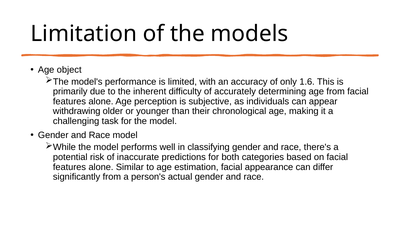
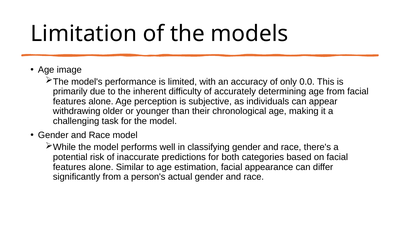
object: object -> image (69, 70)
1.6: 1.6 -> 0.0 (307, 82)
